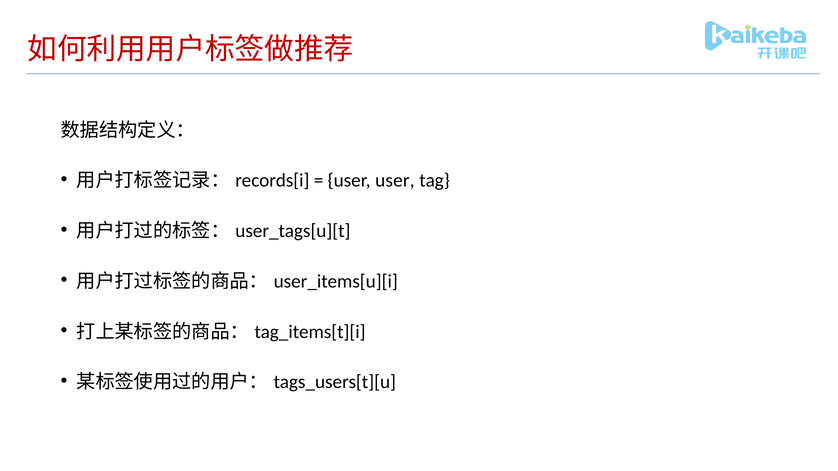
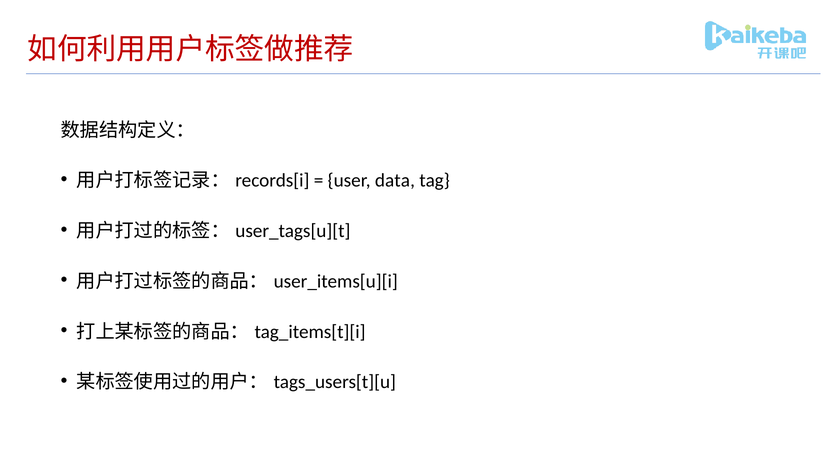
user user: user -> data (395, 181)
